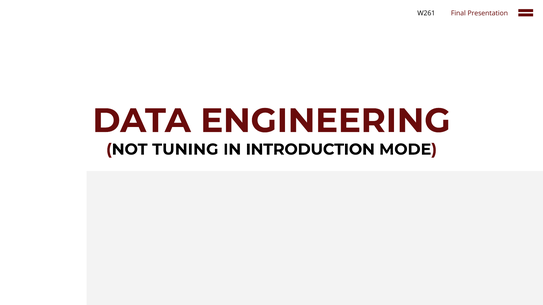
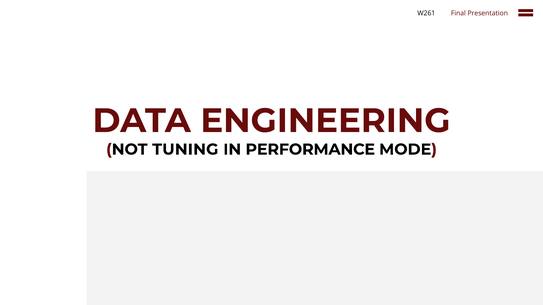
INTRODUCTION: INTRODUCTION -> PERFORMANCE (310, 150)
